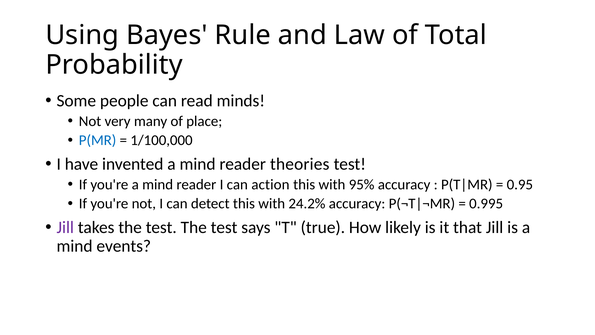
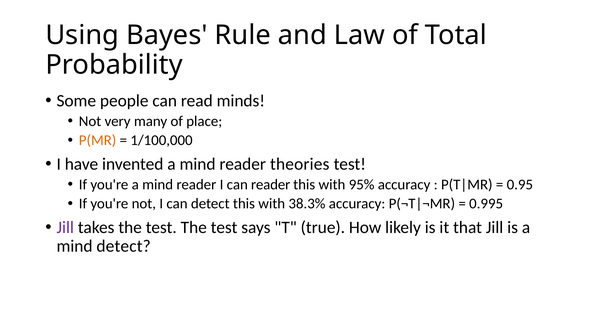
P(MR colour: blue -> orange (98, 140)
can action: action -> reader (271, 184)
24.2%: 24.2% -> 38.3% (307, 204)
mind events: events -> detect (124, 246)
